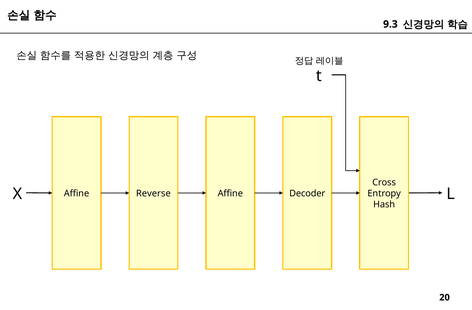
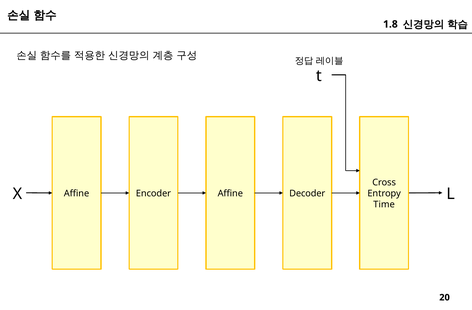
9.3: 9.3 -> 1.8 (390, 24)
Reverse: Reverse -> Encoder (153, 194)
Hash: Hash -> Time (384, 205)
